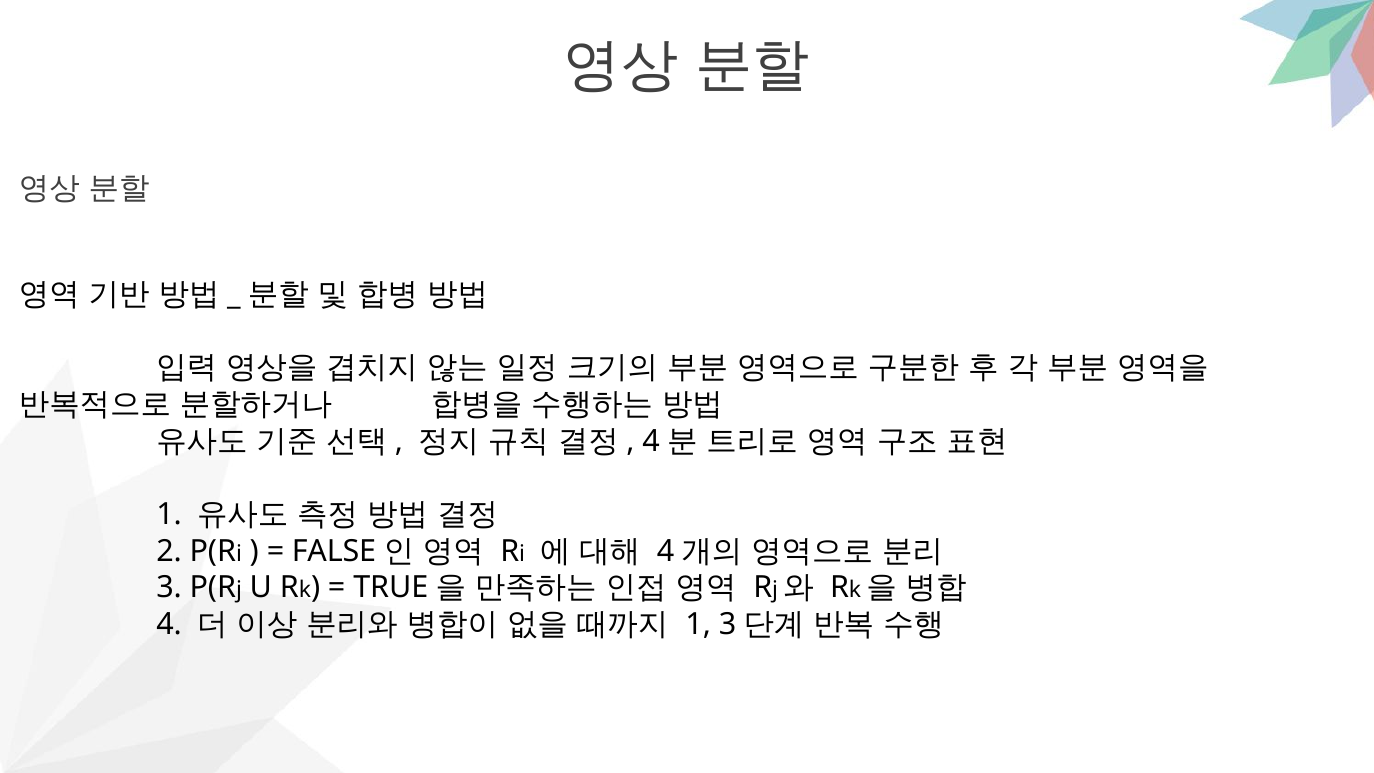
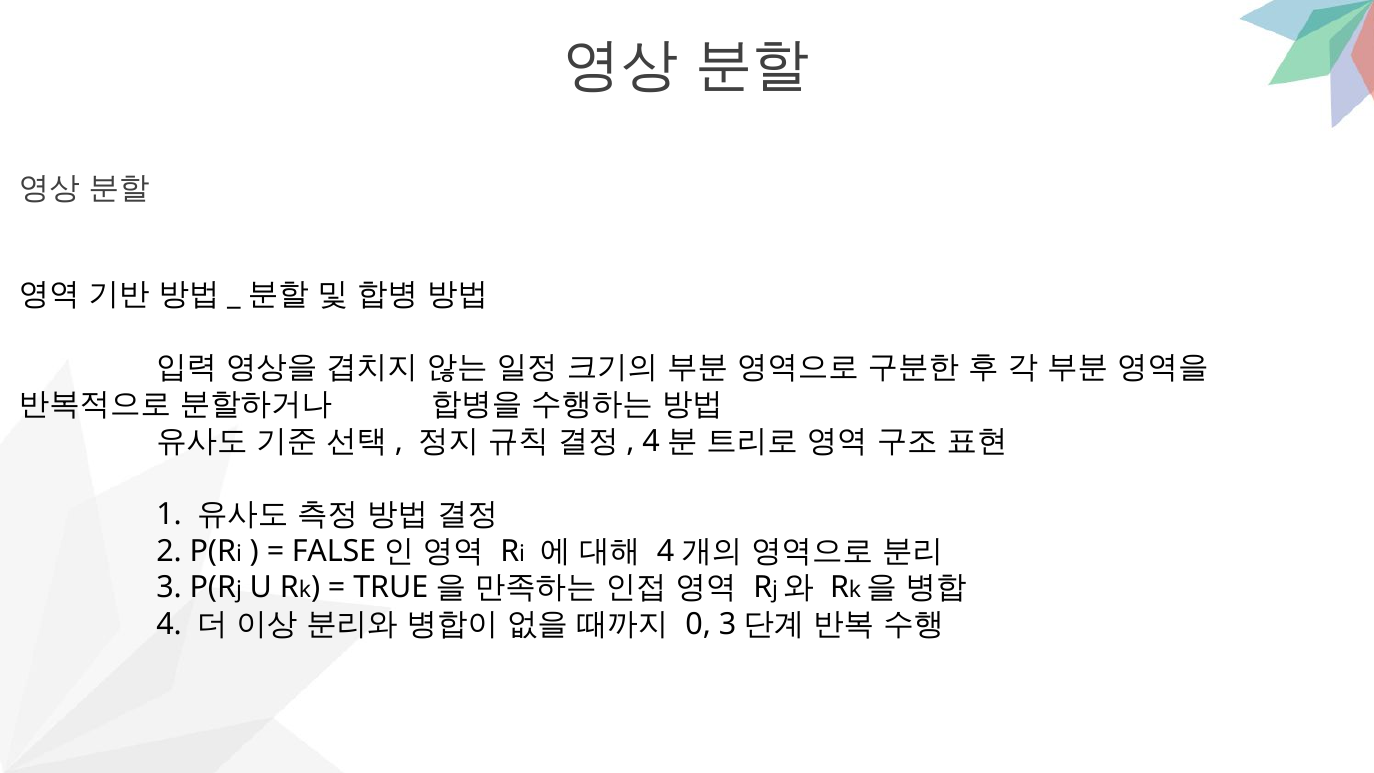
1: 1 -> 0 (698, 624)
